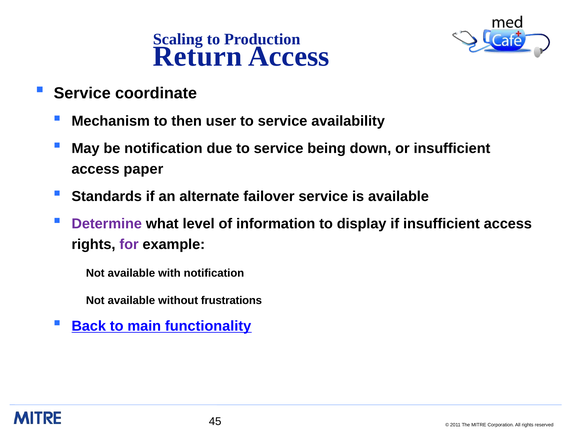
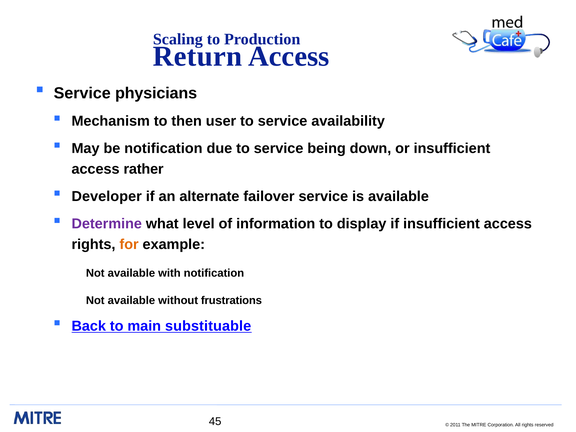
coordinate: coordinate -> physicians (156, 93)
paper: paper -> rather (144, 169)
Standards: Standards -> Developer (107, 196)
for colour: purple -> orange (129, 244)
functionality: functionality -> substituable (208, 326)
